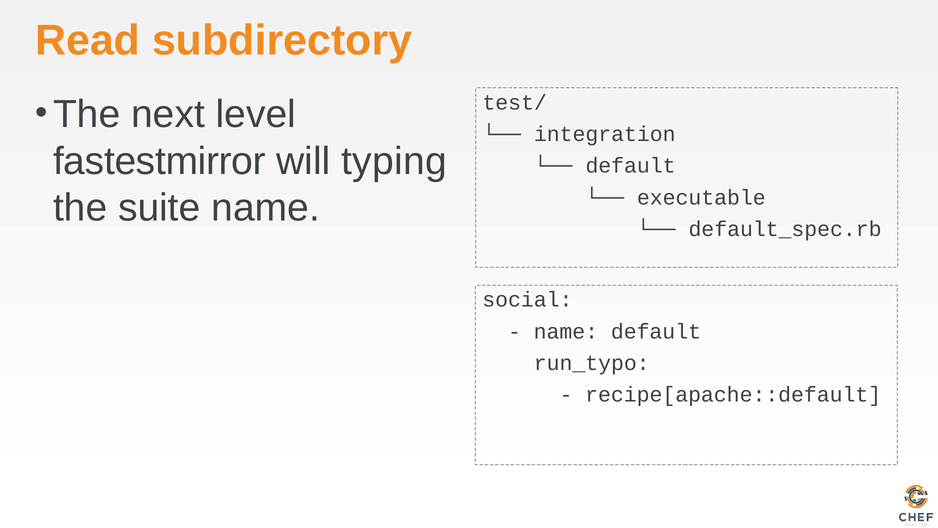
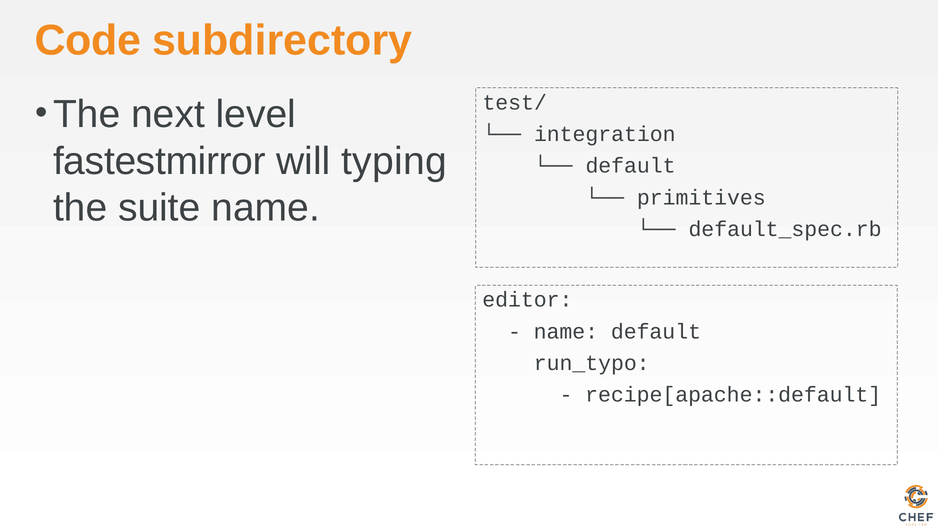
Read: Read -> Code (88, 41)
executable: executable -> primitives (701, 197)
social: social -> editor (527, 300)
